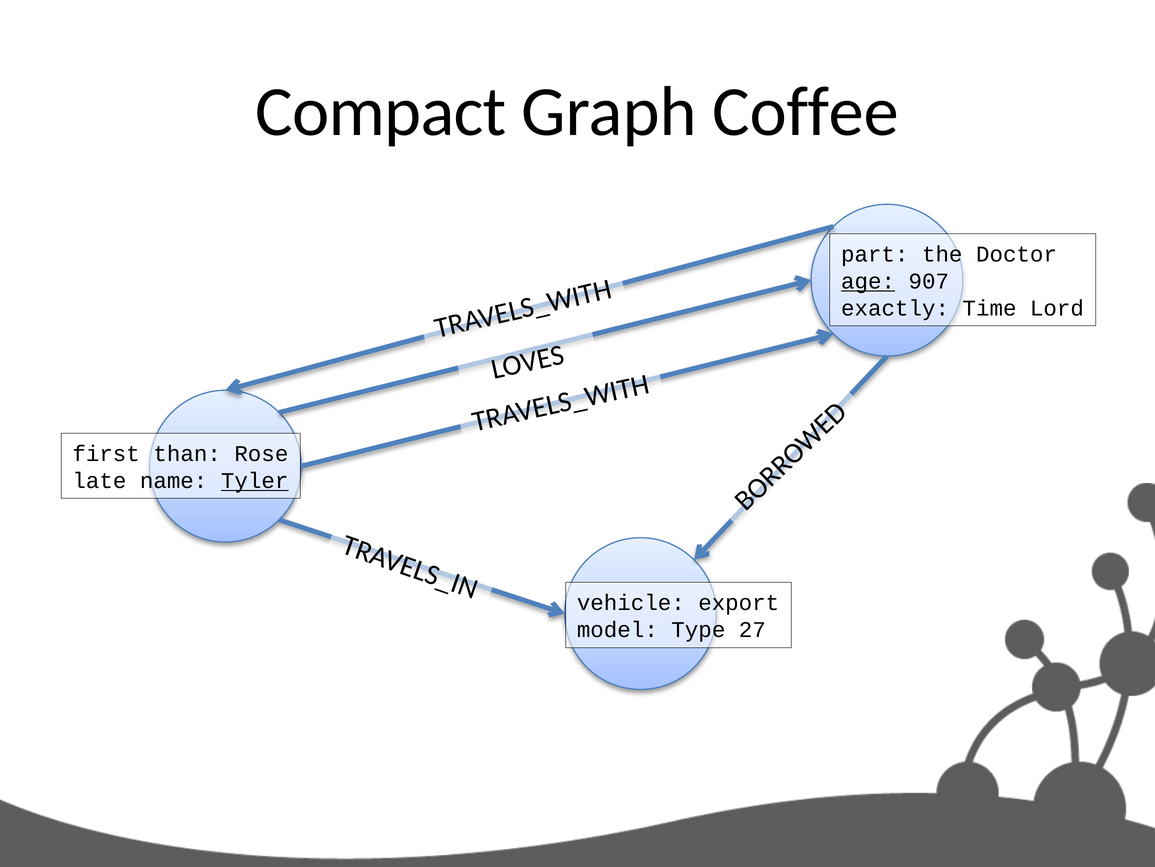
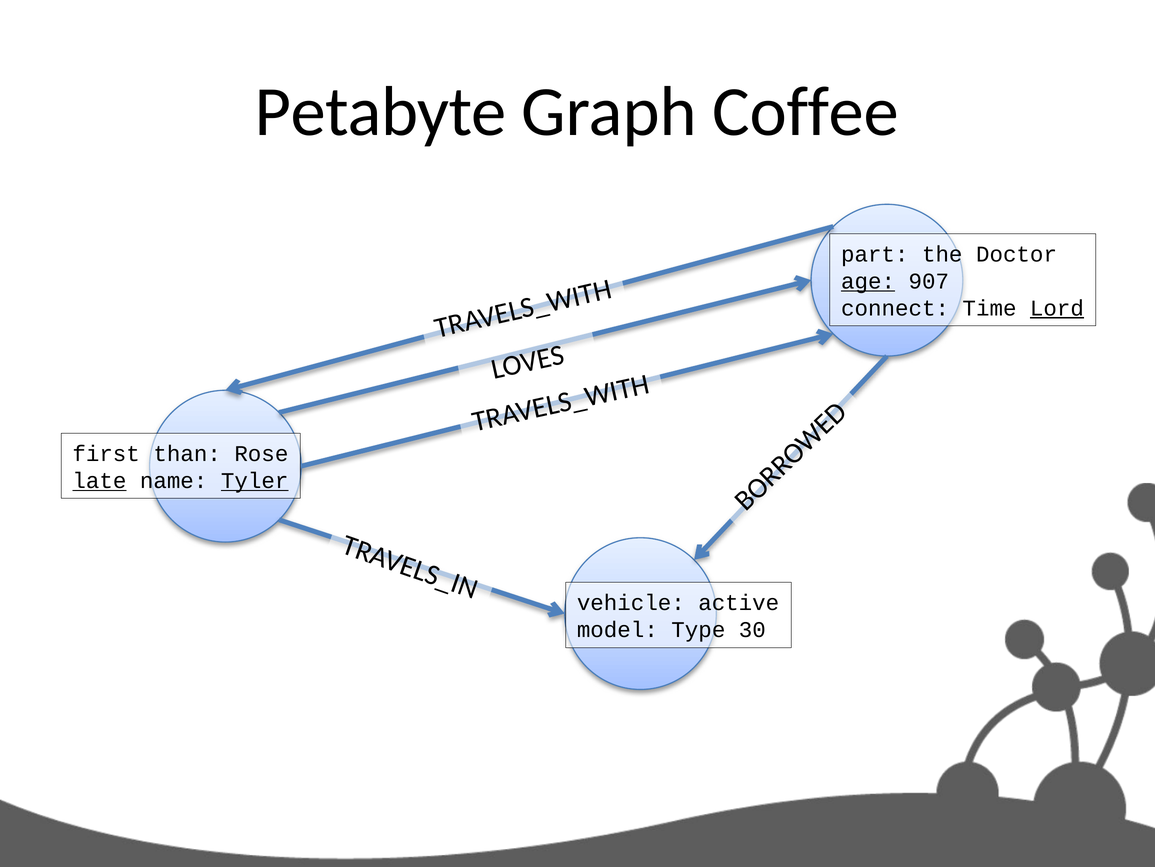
Compact: Compact -> Petabyte (381, 112)
exactly: exactly -> connect (895, 308)
Lord underline: none -> present (1057, 308)
late underline: none -> present (99, 480)
export: export -> active (739, 603)
27: 27 -> 30 (752, 629)
